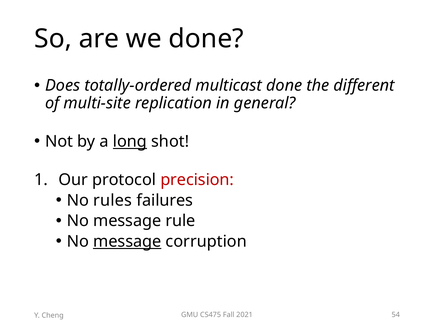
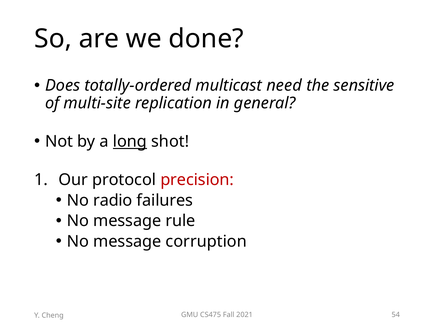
multicast done: done -> need (284, 86)
different: different -> sensitive (364, 86)
rules: rules -> radio (113, 201)
message underline: present -> none (127, 242)
